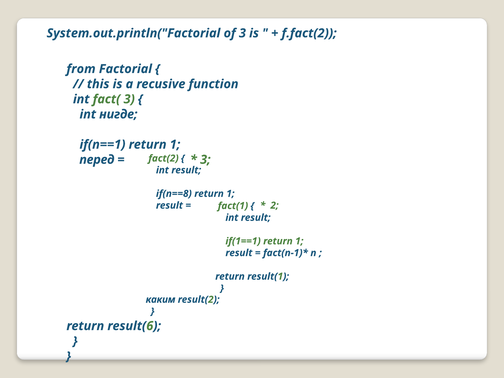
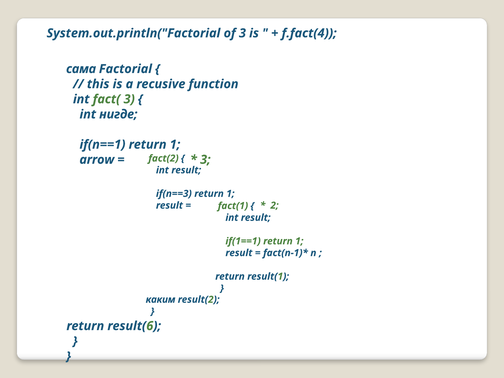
f.fact(2: f.fact(2 -> f.fact(4 (309, 33)
from: from -> сама (81, 69)
перед: перед -> arrow (97, 160)
if(n==8: if(n==8 -> if(n==3 (174, 194)
